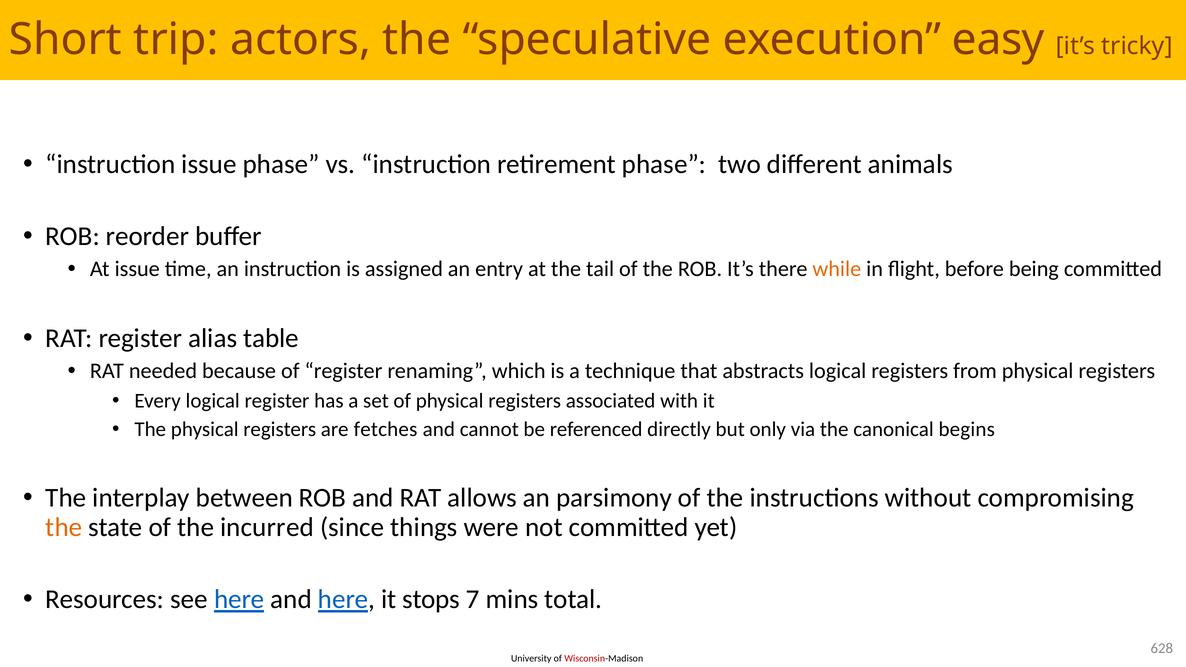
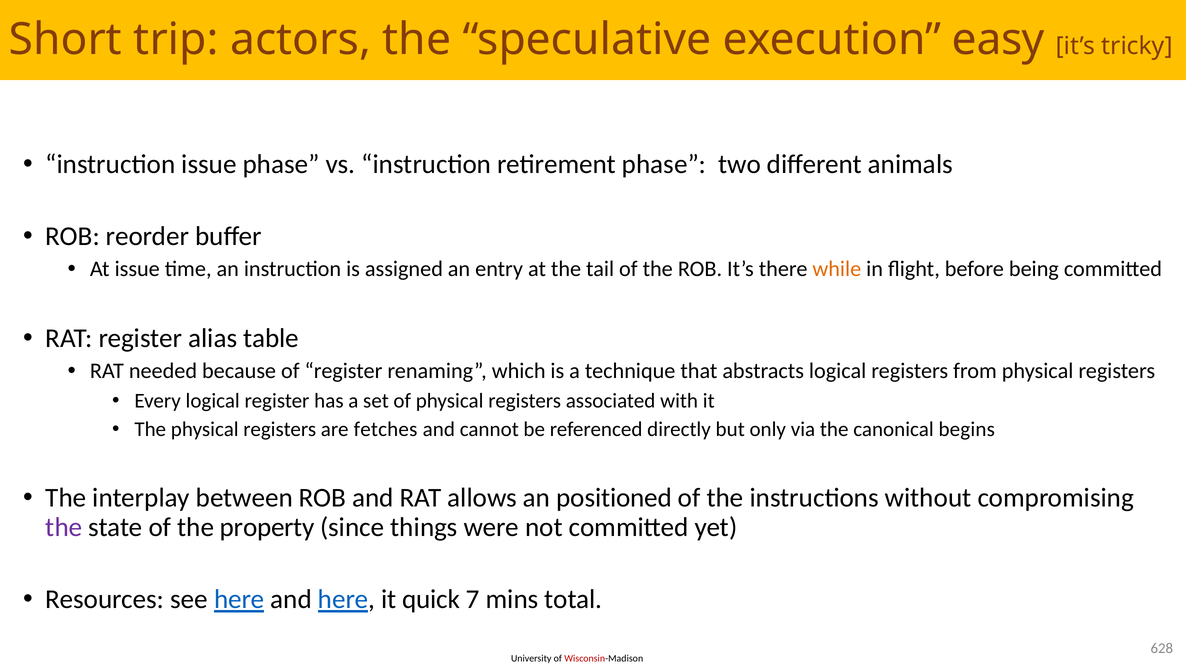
parsimony: parsimony -> positioned (614, 498)
the colour: orange -> purple (64, 527)
incurred: incurred -> property (267, 527)
stops: stops -> quick (431, 600)
